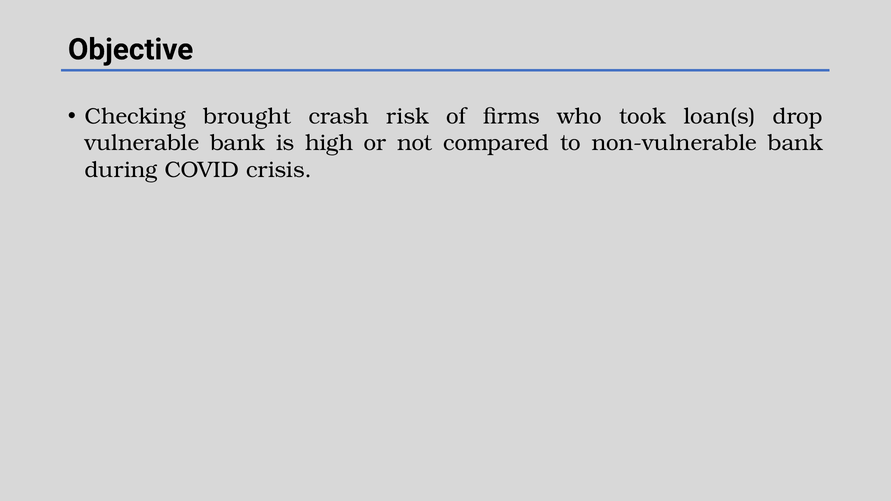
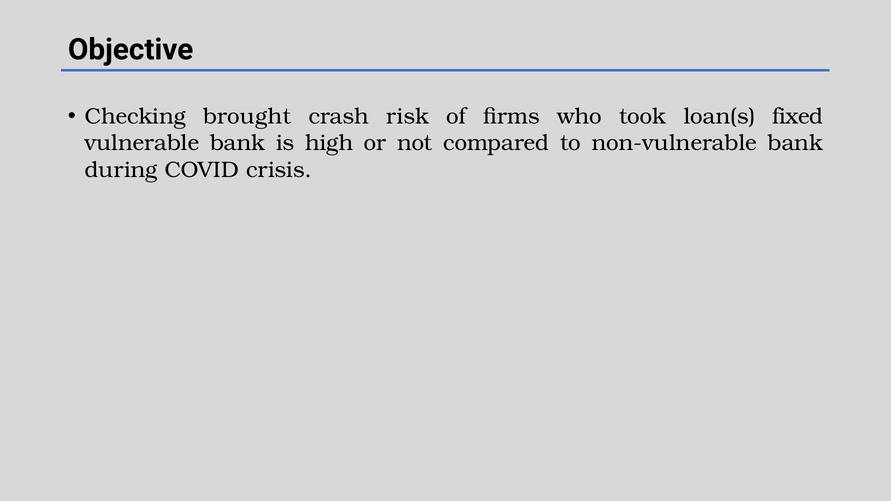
drop: drop -> fixed (798, 116)
